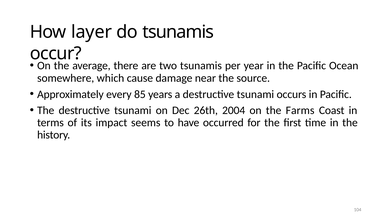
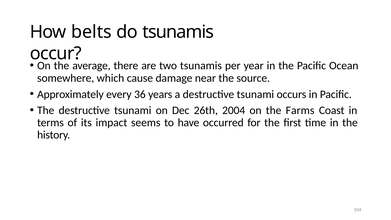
layer: layer -> belts (91, 32)
85: 85 -> 36 (140, 94)
